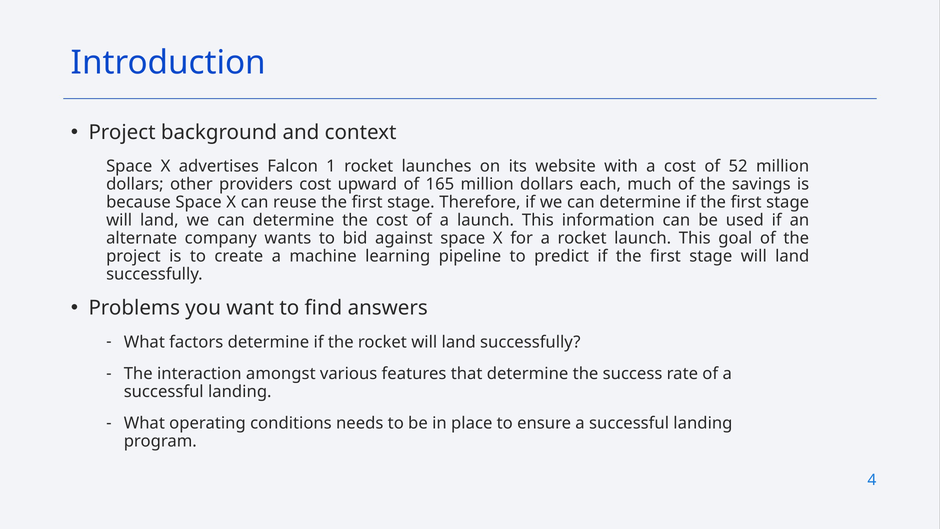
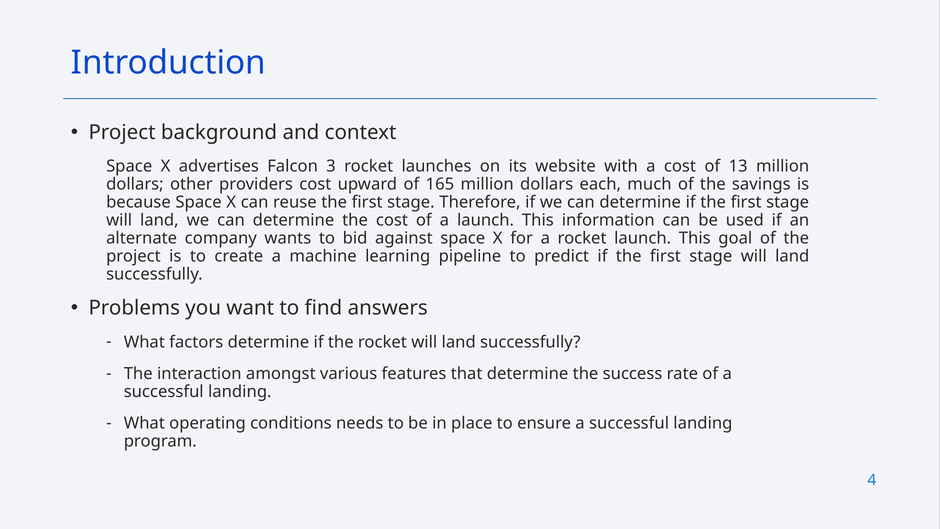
1: 1 -> 3 (331, 166)
52: 52 -> 13 (738, 166)
